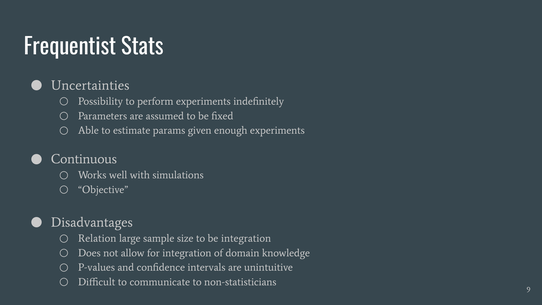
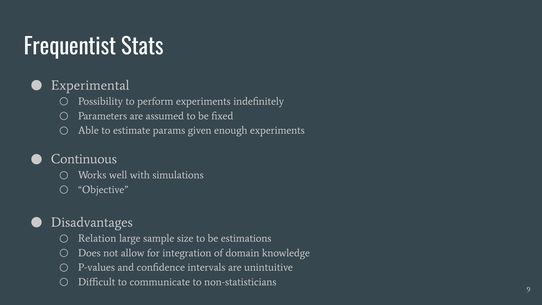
Uncertainties: Uncertainties -> Experimental (90, 85)
be integration: integration -> estimations (246, 238)
